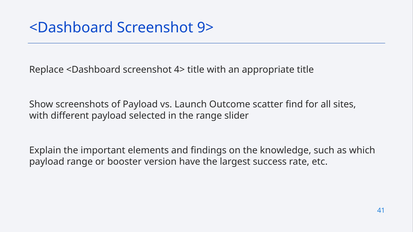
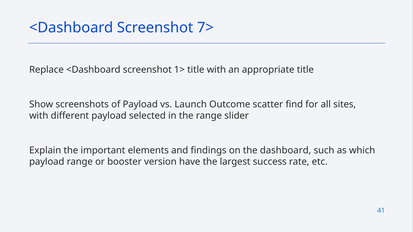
9>: 9> -> 7> (205, 28)
4>: 4> -> 1> (179, 70)
knowledge: knowledge -> dashboard (286, 151)
